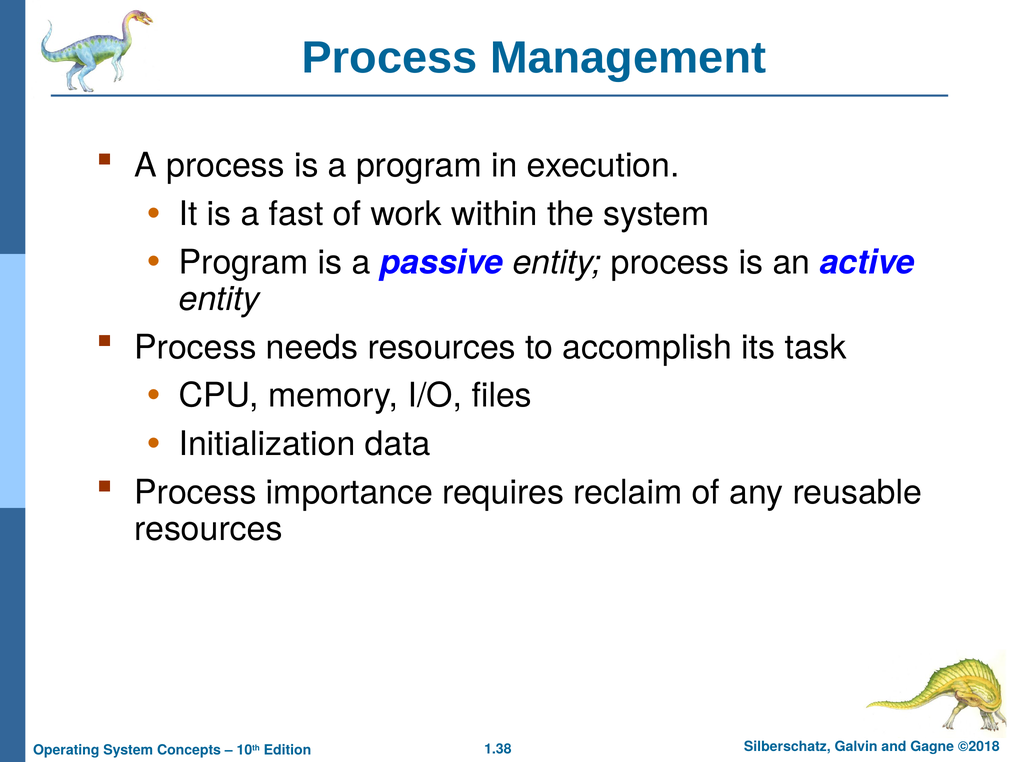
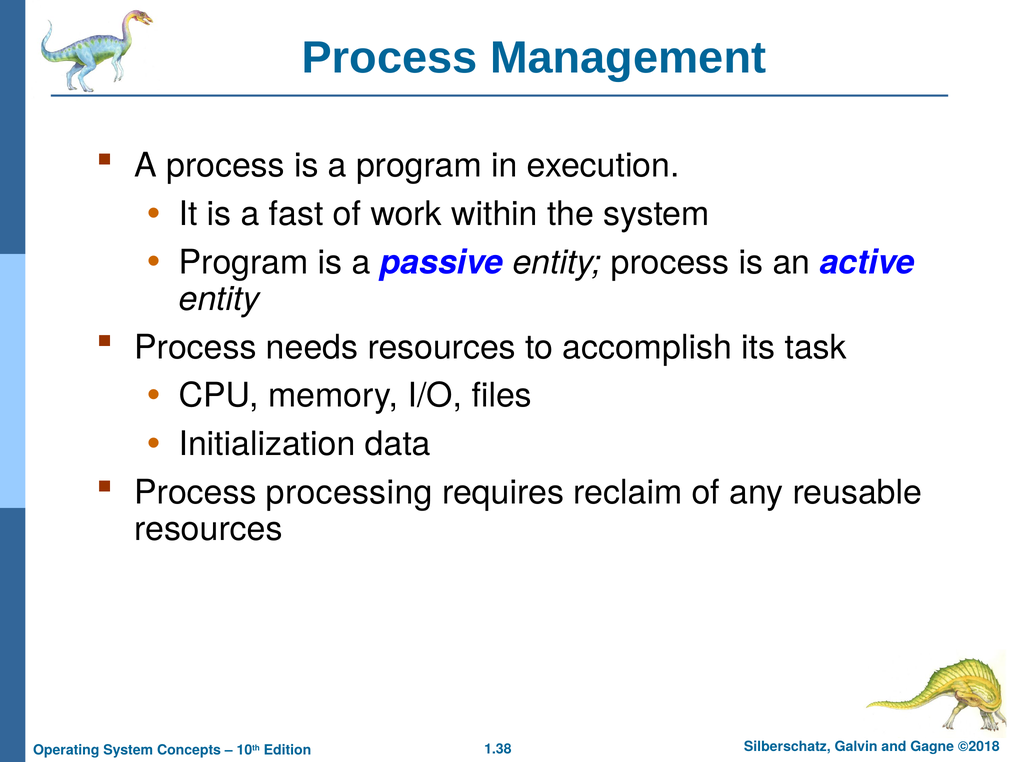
importance: importance -> processing (349, 493)
